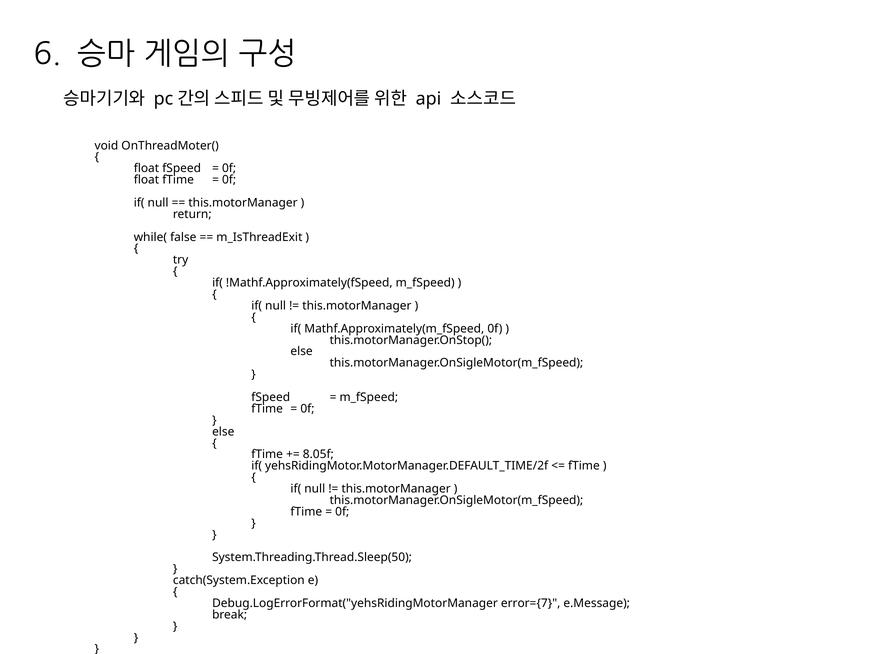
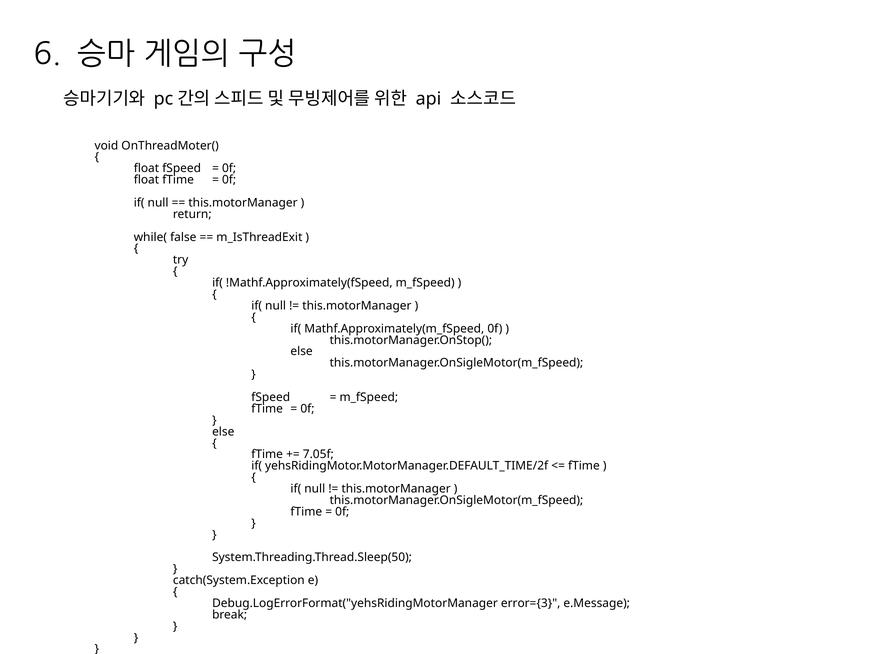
8.05f: 8.05f -> 7.05f (318, 455)
error={7: error={7 -> error={3 (531, 603)
